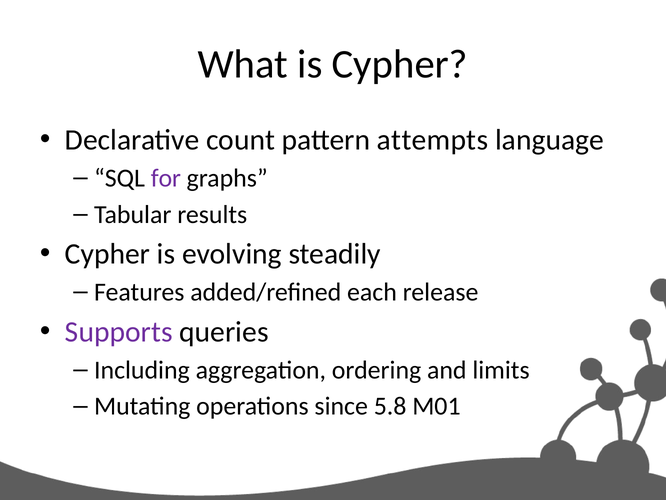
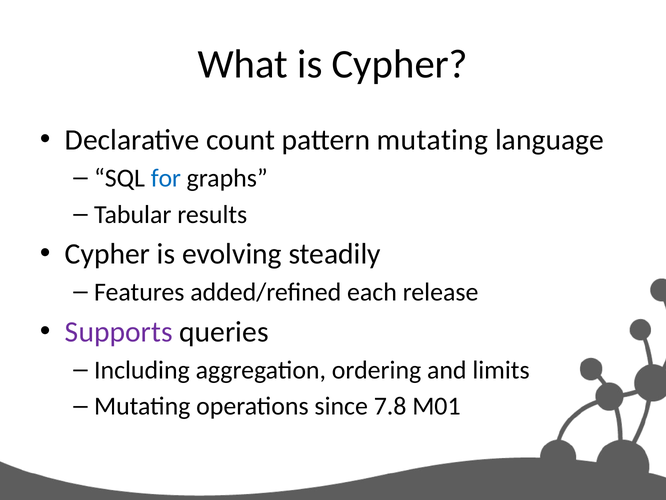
pattern attempts: attempts -> mutating (433, 140)
for colour: purple -> blue (166, 178)
5.8: 5.8 -> 7.8 (390, 406)
